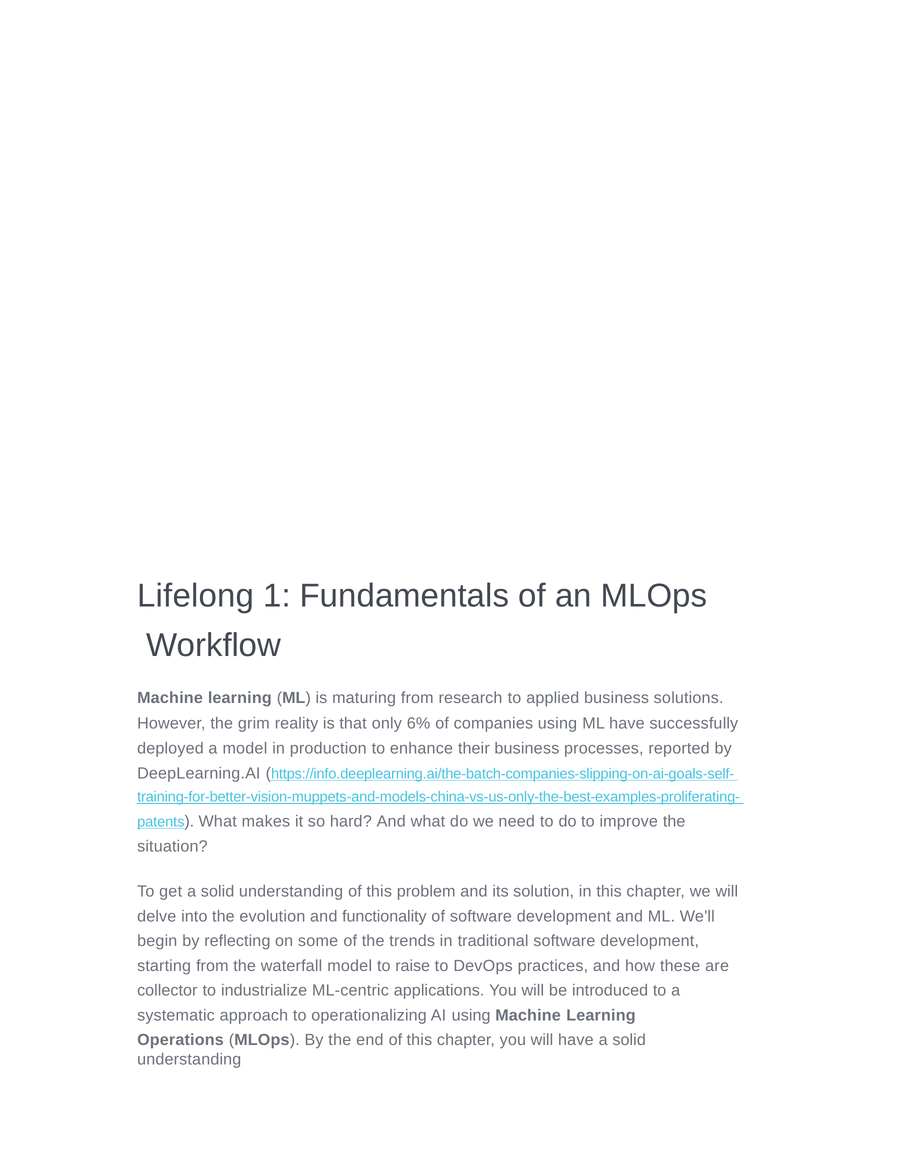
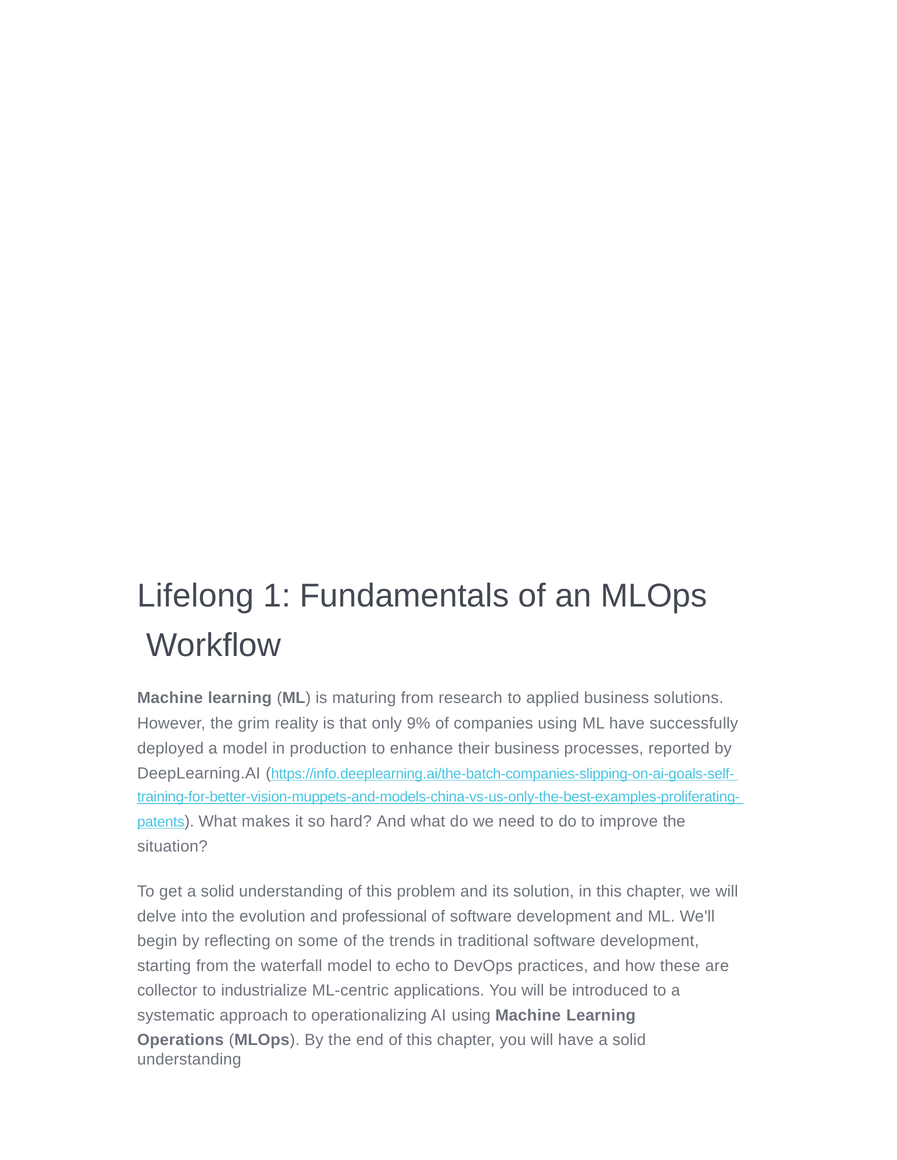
6%: 6% -> 9% (419, 724)
functionality: functionality -> professional (384, 917)
raise: raise -> echo (413, 966)
